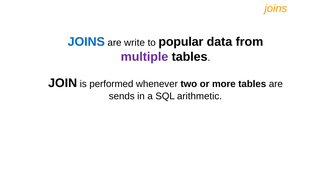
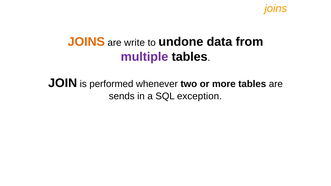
JOINS colour: blue -> orange (86, 42)
popular: popular -> undone (181, 42)
arithmetic: arithmetic -> exception (199, 96)
